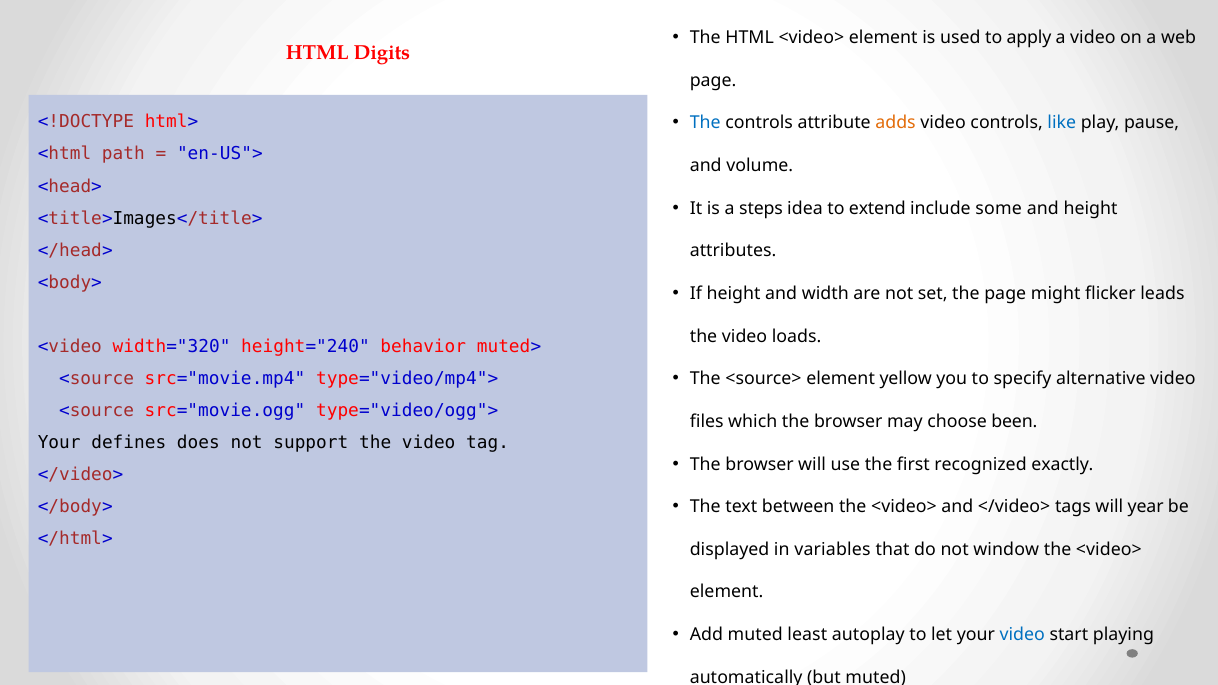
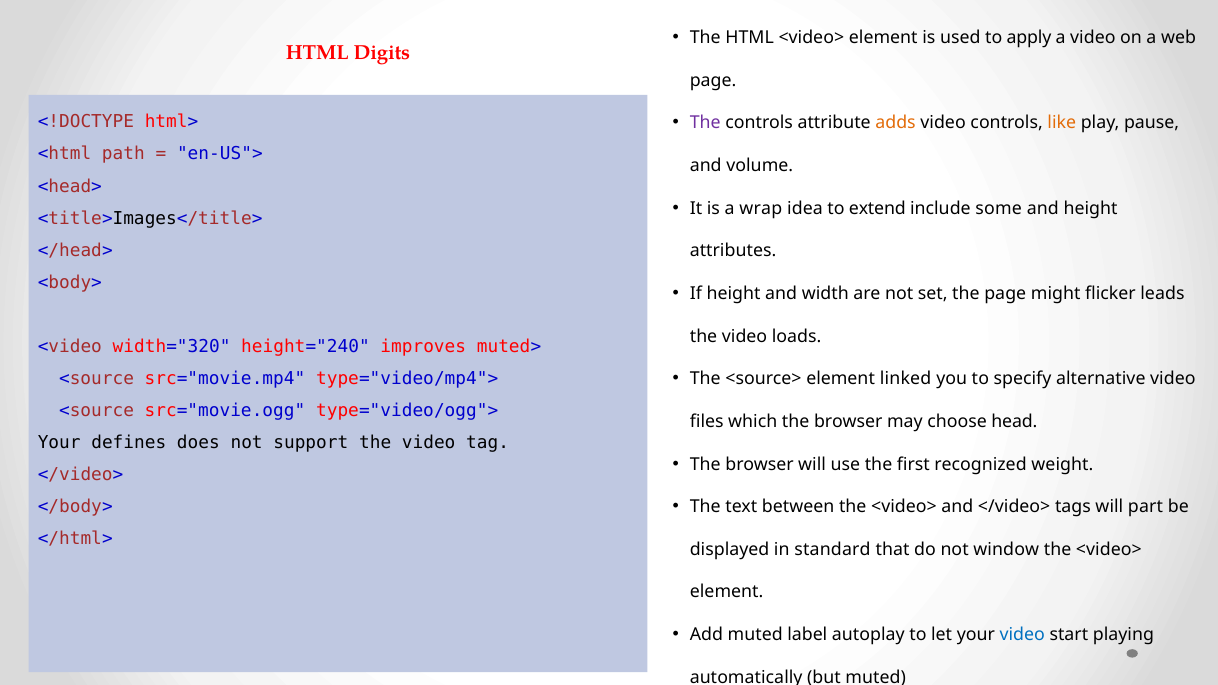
The colour: blue -> purple (705, 123)
like colour: blue -> orange (1062, 123)
steps: steps -> wrap (761, 208)
behavior: behavior -> improves (423, 346)
yellow: yellow -> linked (906, 379)
been: been -> head (1014, 422)
exactly: exactly -> weight (1062, 464)
year: year -> part (1145, 507)
variables: variables -> standard (833, 550)
least: least -> label (807, 635)
